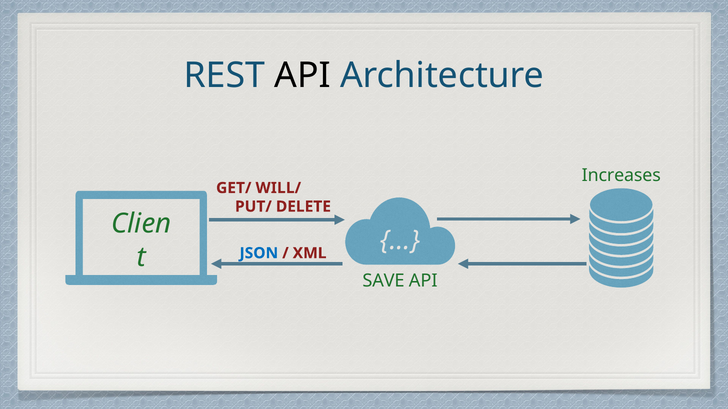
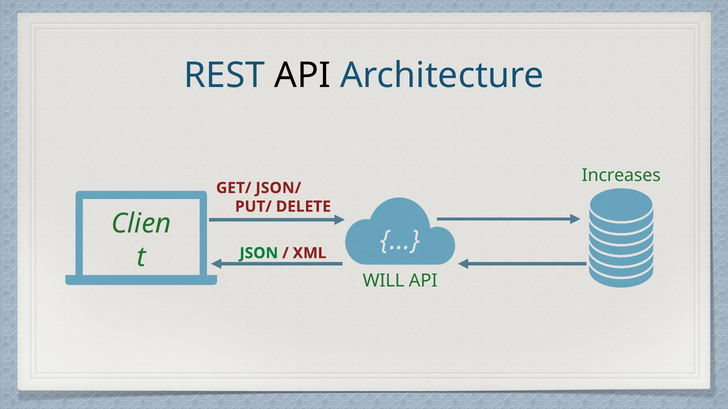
WILL/: WILL/ -> JSON/ (278, 188)
JSON colour: blue -> green (259, 253)
SAVE: SAVE -> WILL (383, 281)
